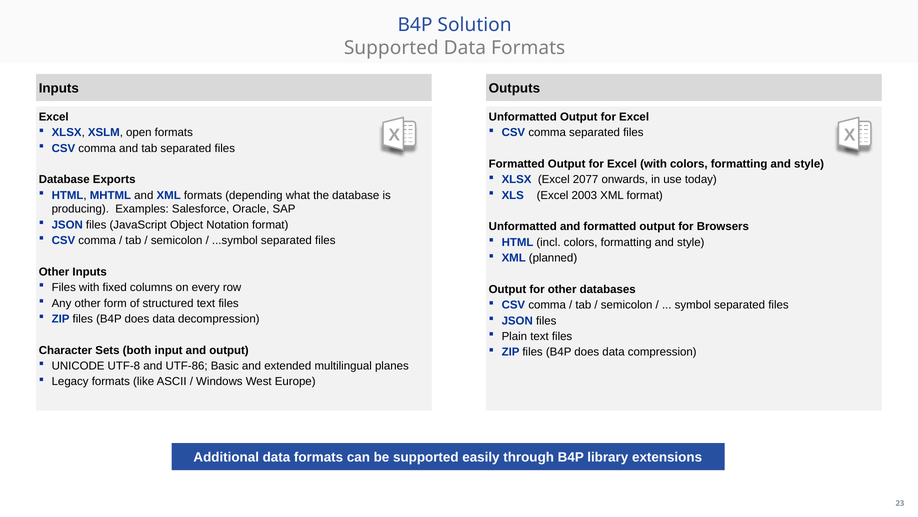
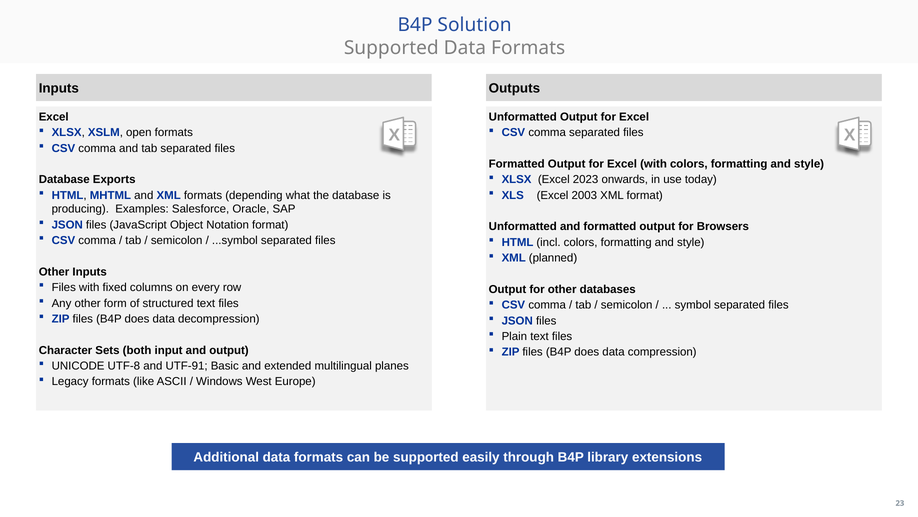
2077: 2077 -> 2023 (586, 179)
UTF-86: UTF-86 -> UTF-91 (187, 366)
